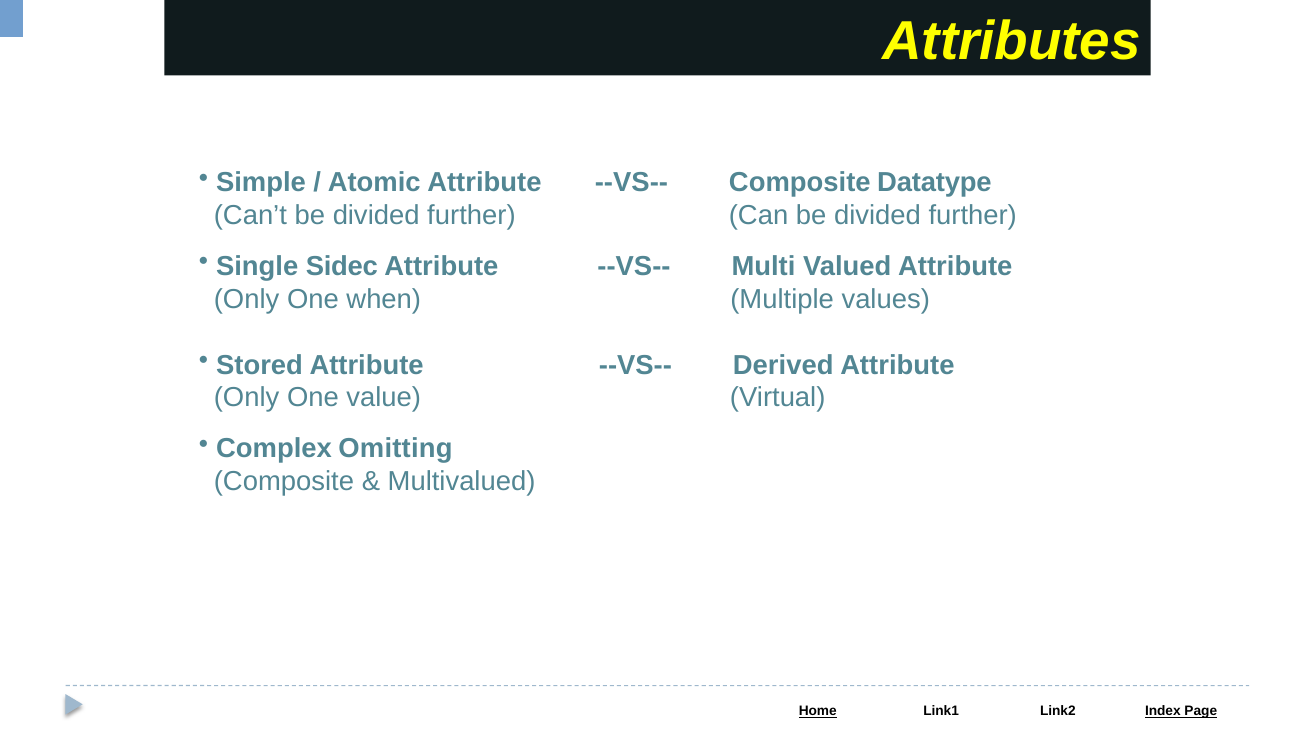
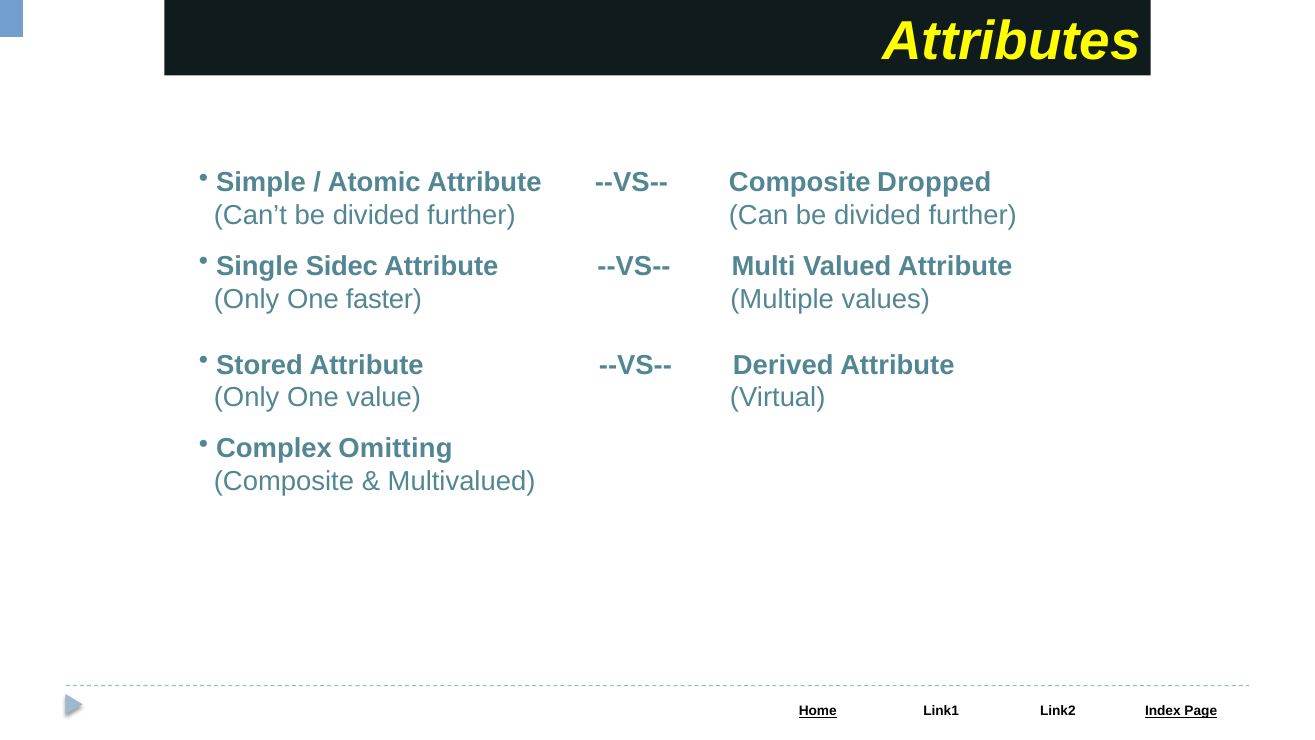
Datatype: Datatype -> Dropped (934, 182)
when: when -> faster (384, 299)
